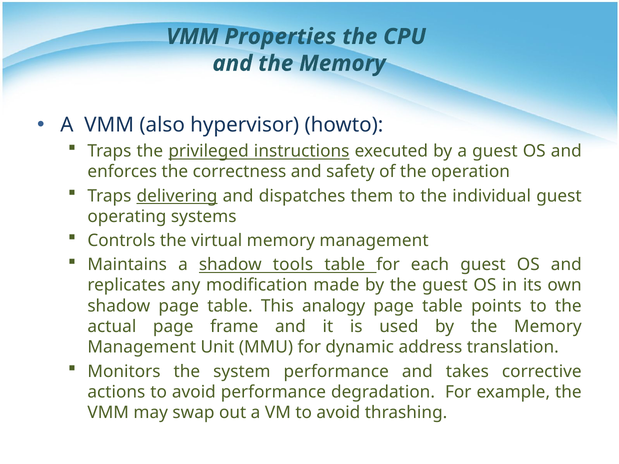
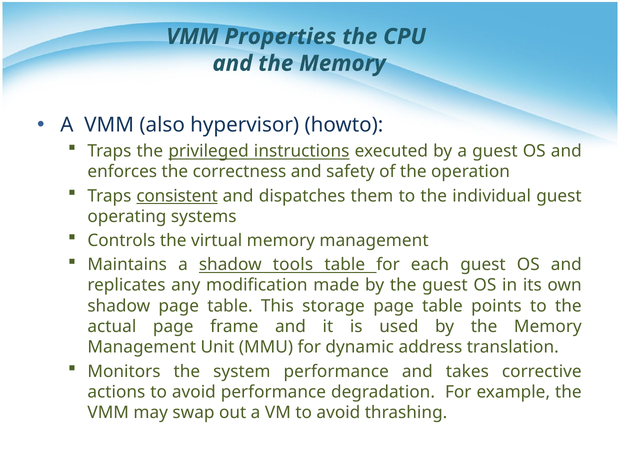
delivering: delivering -> consistent (177, 196)
analogy: analogy -> storage (333, 306)
